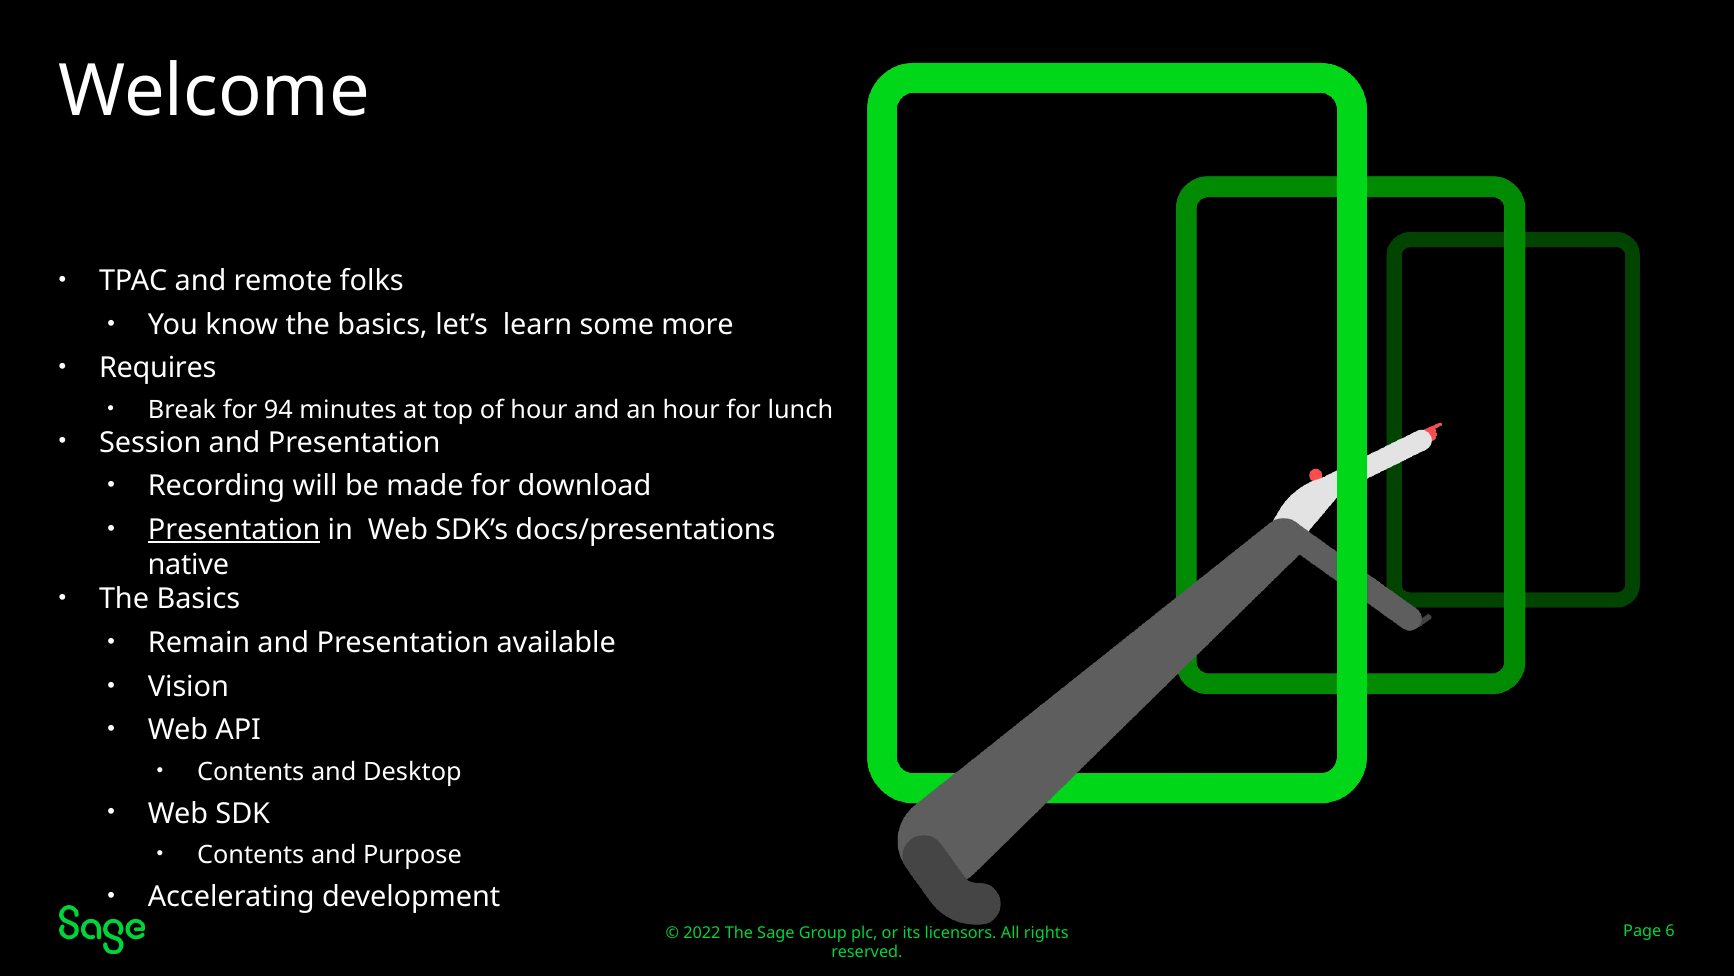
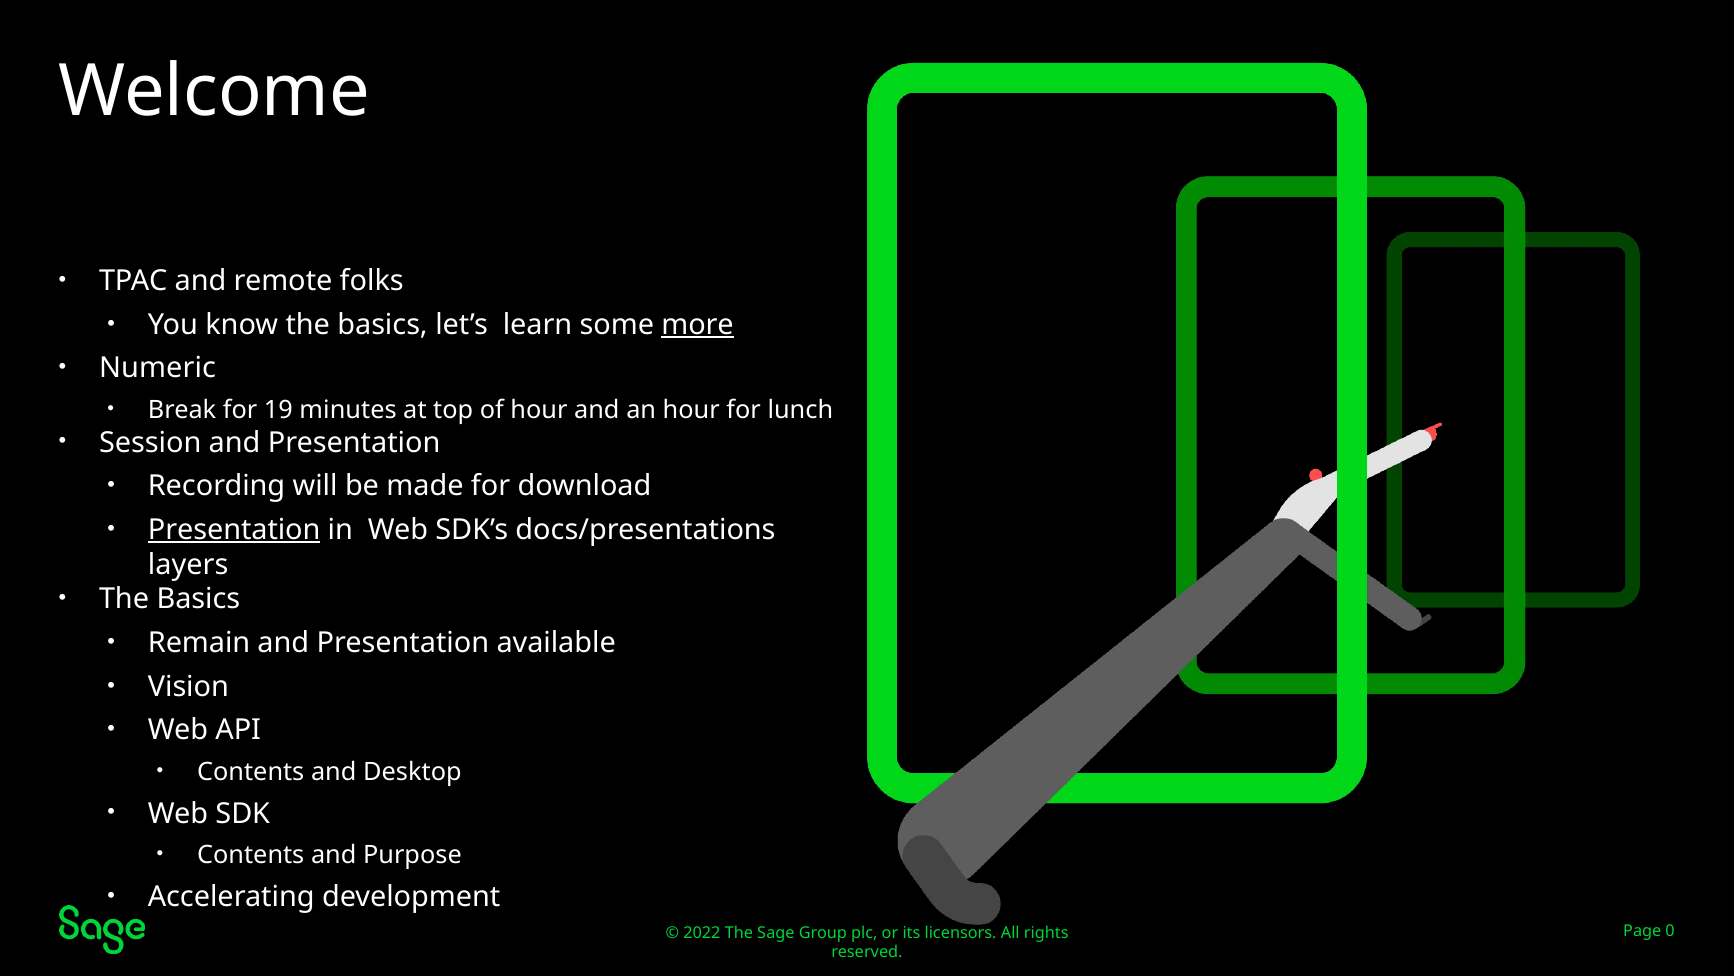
more underline: none -> present (698, 325)
Requires: Requires -> Numeric (158, 368)
94: 94 -> 19 (278, 409)
native: native -> layers (188, 564)
6: 6 -> 0 (1670, 931)
